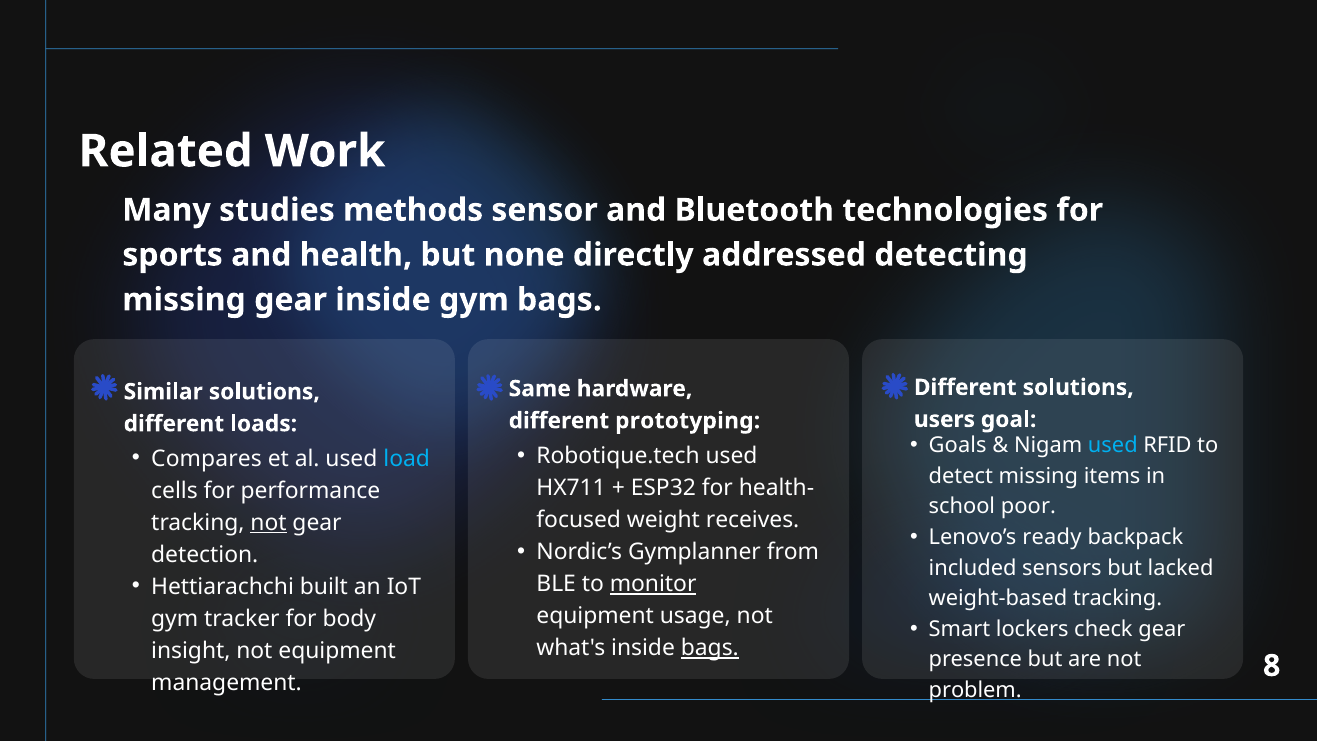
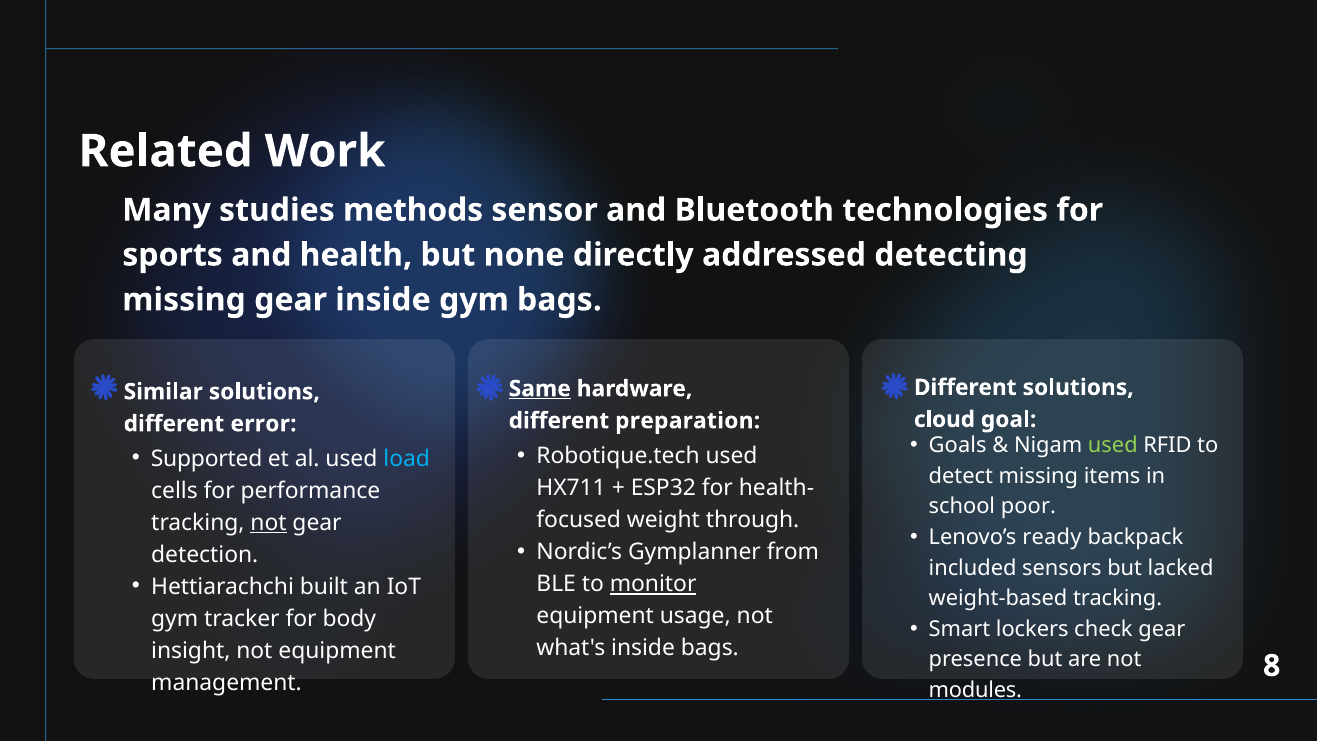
Same underline: none -> present (540, 389)
users: users -> cloud (944, 419)
prototyping: prototyping -> preparation (688, 421)
loads: loads -> error (263, 424)
used colour: light blue -> light green (1113, 445)
Compares: Compares -> Supported (207, 458)
receives: receives -> through (753, 520)
bags underline: present -> none (710, 648)
problem: problem -> modules (975, 690)
